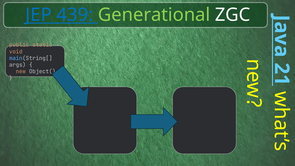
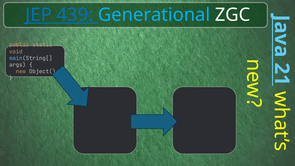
Generational colour: light green -> light blue (154, 15)
